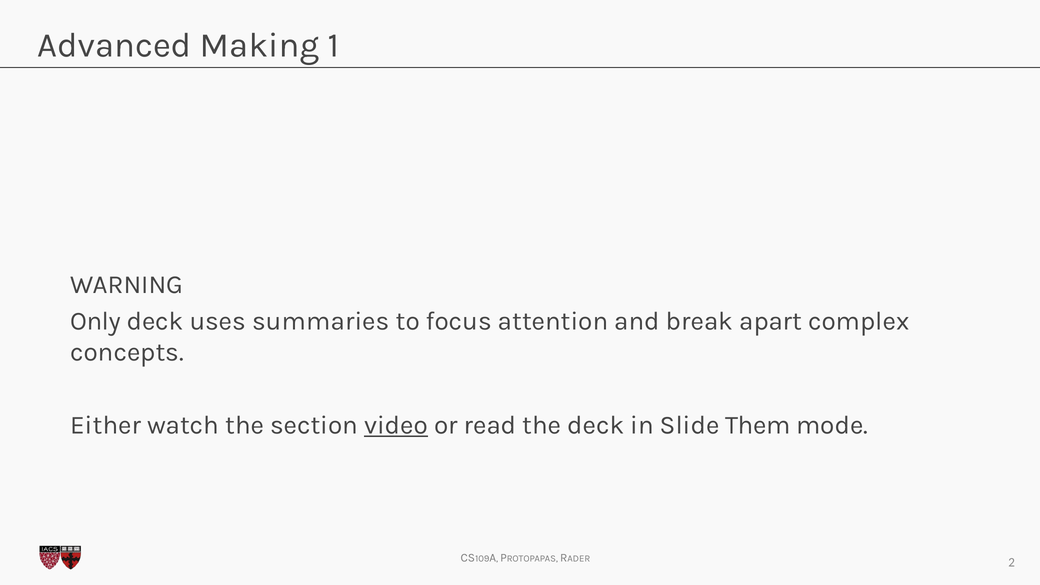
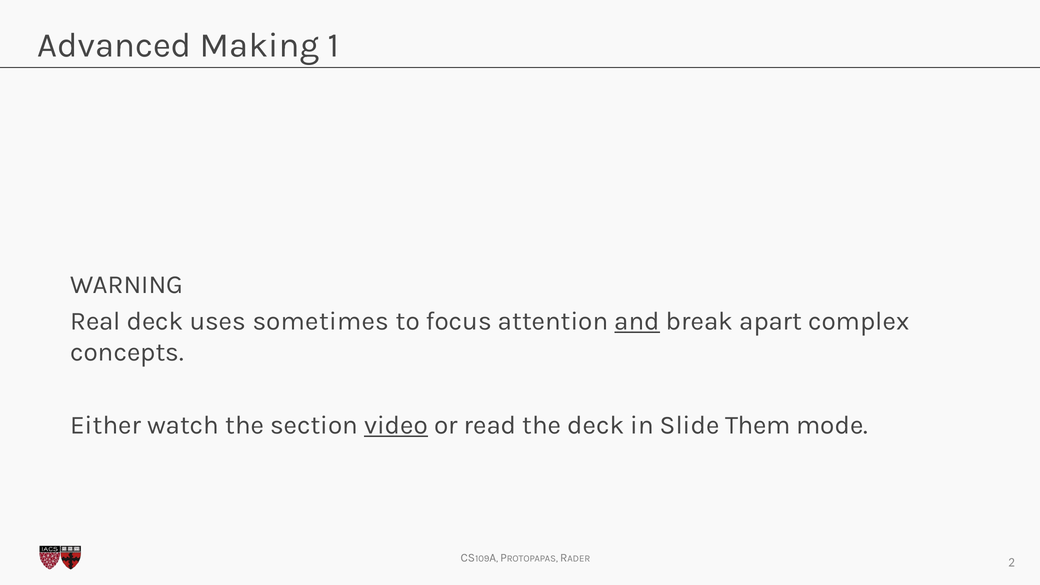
Only: Only -> Real (96, 321)
summaries: summaries -> sometimes (321, 321)
and underline: none -> present (637, 321)
